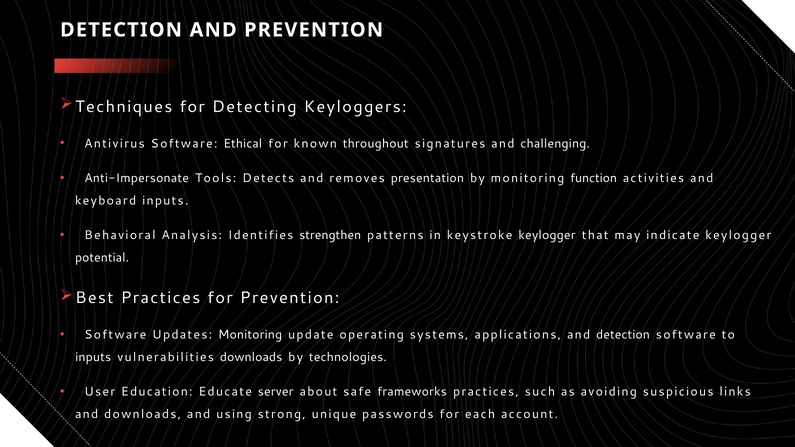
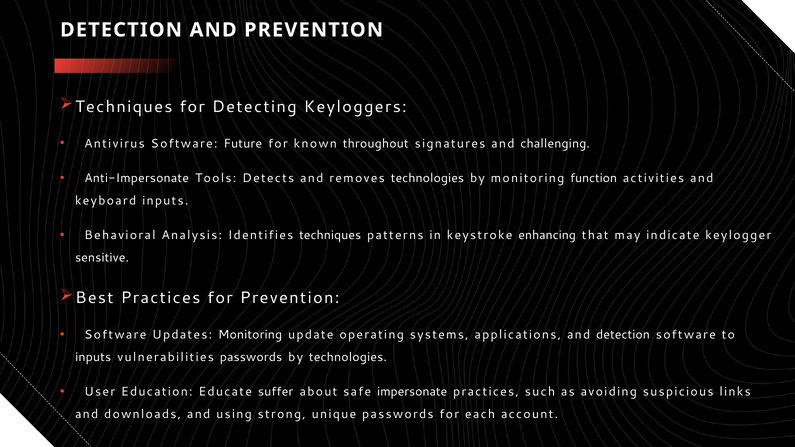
Ethical: Ethical -> Future (243, 144)
removes presentation: presentation -> technologies (427, 178)
Identifies strengthen: strengthen -> techniques (330, 235)
keystroke keylogger: keylogger -> enhancing (547, 235)
potential: potential -> sensitive (102, 258)
vulnerabilities downloads: downloads -> passwords (251, 357)
server: server -> suffer (276, 392)
frameworks: frameworks -> impersonate (412, 392)
